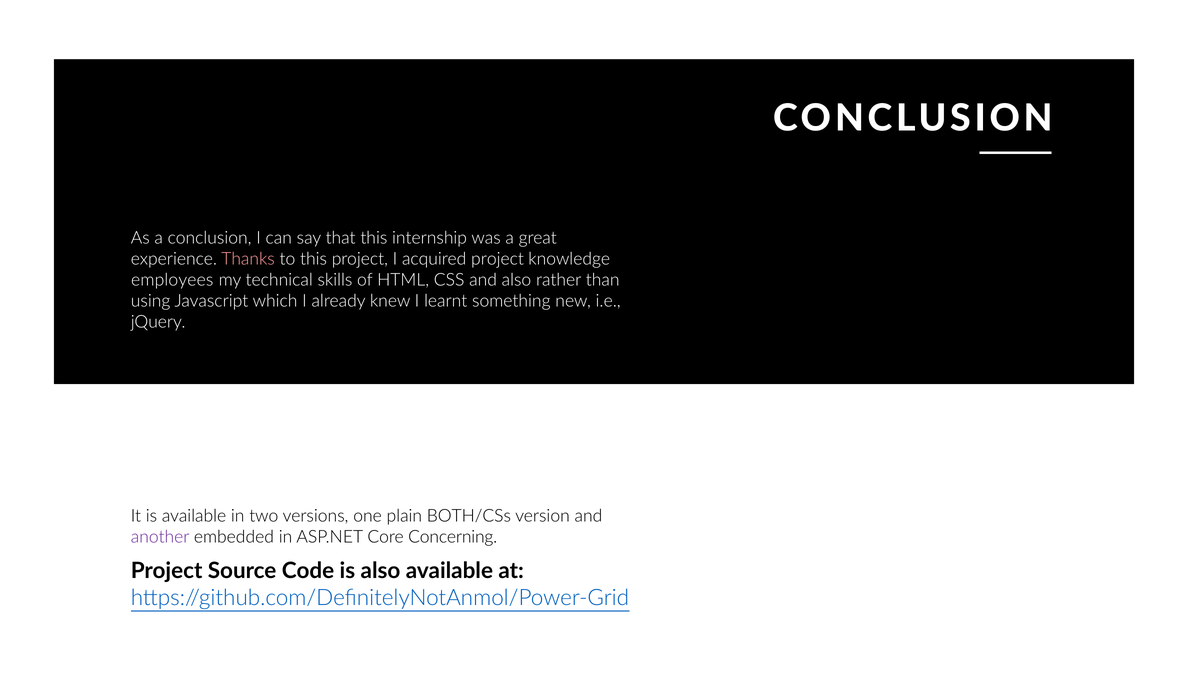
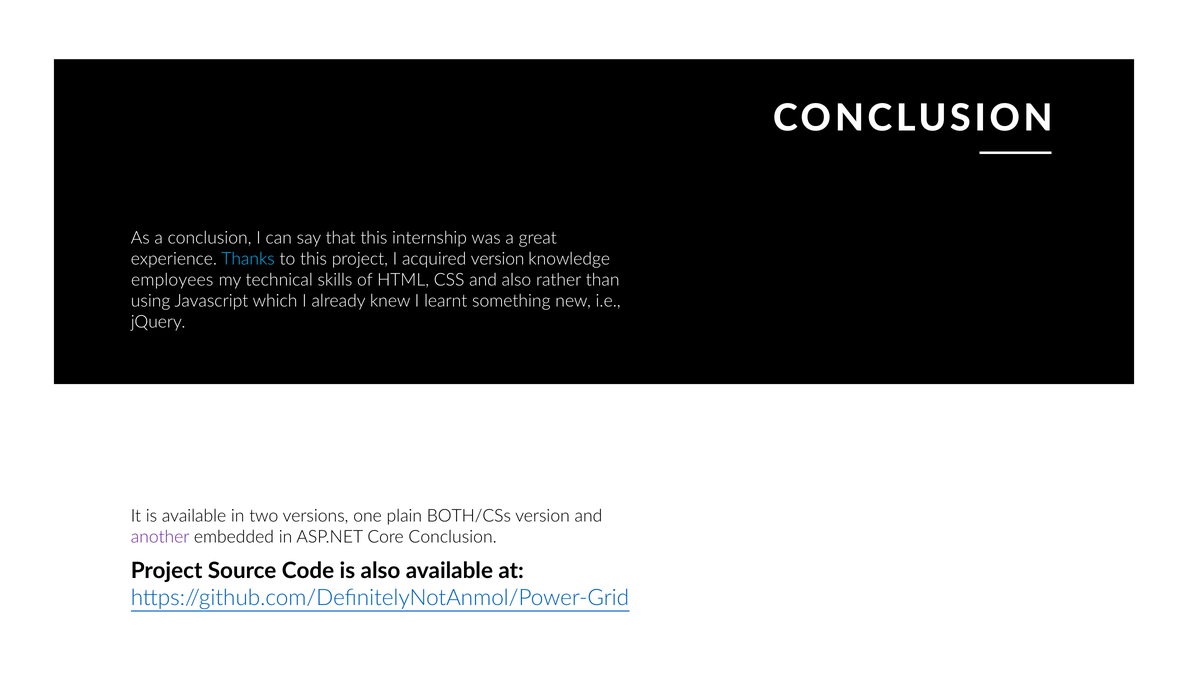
Thanks colour: pink -> light blue (248, 259)
acquired project: project -> version (498, 259)
Core Concerning: Concerning -> Conclusion (453, 537)
